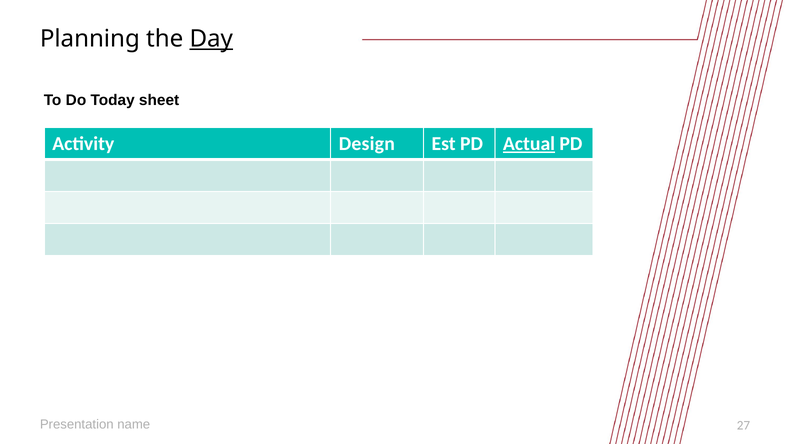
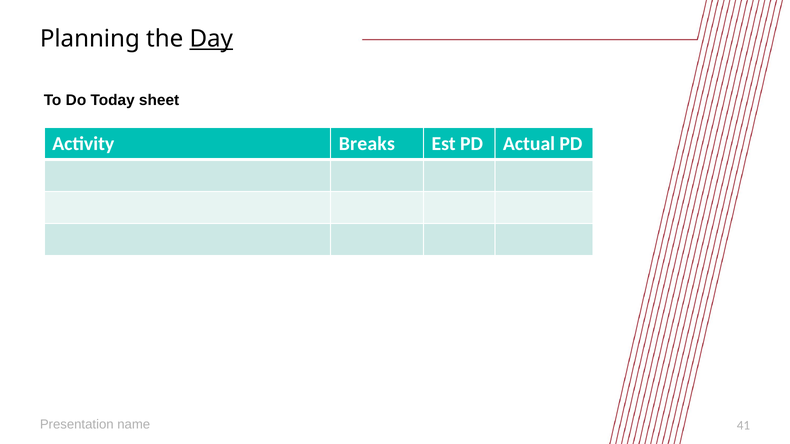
Design: Design -> Breaks (367, 144)
Actual underline: present -> none (529, 144)
27: 27 -> 41 (743, 426)
